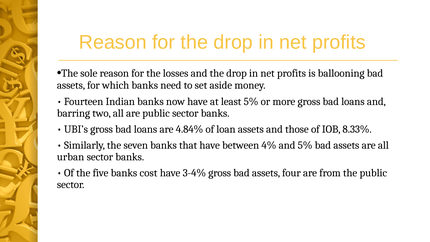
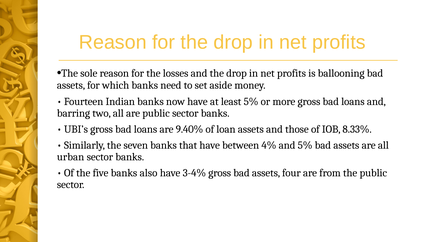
4.84%: 4.84% -> 9.40% (190, 129)
cost: cost -> also (149, 173)
